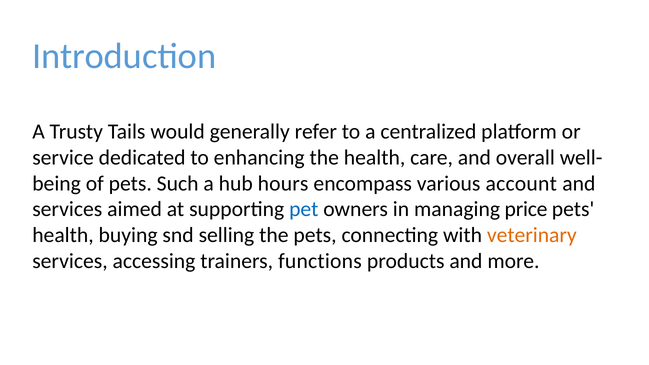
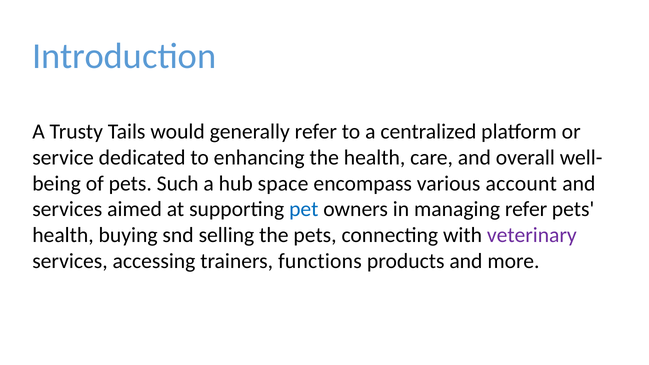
hours: hours -> space (283, 183)
managing price: price -> refer (526, 209)
veterinary colour: orange -> purple (532, 235)
